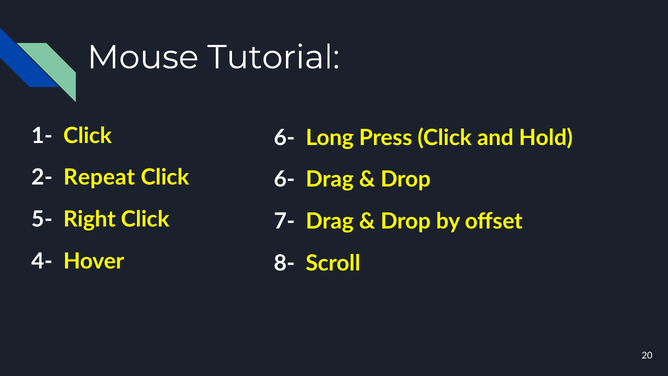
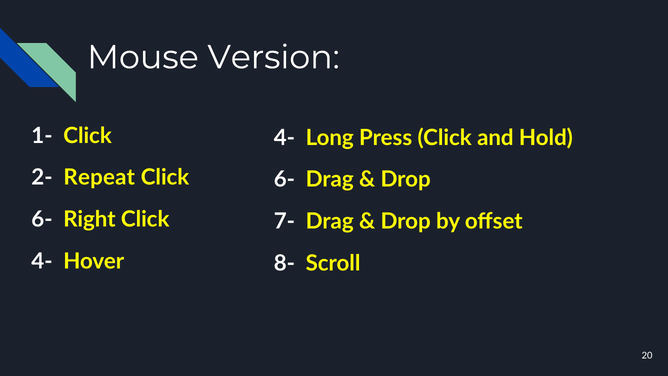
Tutorial: Tutorial -> Version (274, 57)
6-: 6- -> 4- (284, 138)
5-: 5- -> 6- (42, 219)
